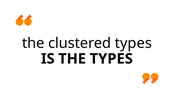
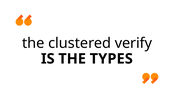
clustered types: types -> verify (133, 43)
